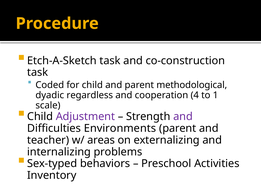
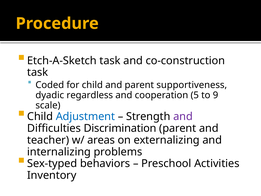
methodological: methodological -> supportiveness (192, 85)
4: 4 -> 5 (195, 95)
1: 1 -> 9 (216, 95)
Adjustment colour: purple -> blue (85, 116)
Environments: Environments -> Discrimination (120, 128)
